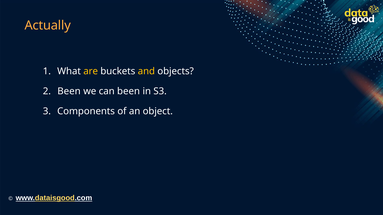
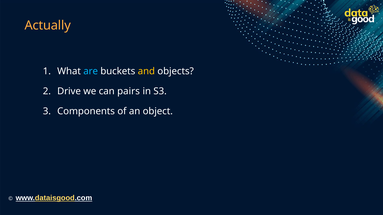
are colour: yellow -> light blue (91, 71)
Been: Been -> Drive (69, 91)
can been: been -> pairs (129, 91)
